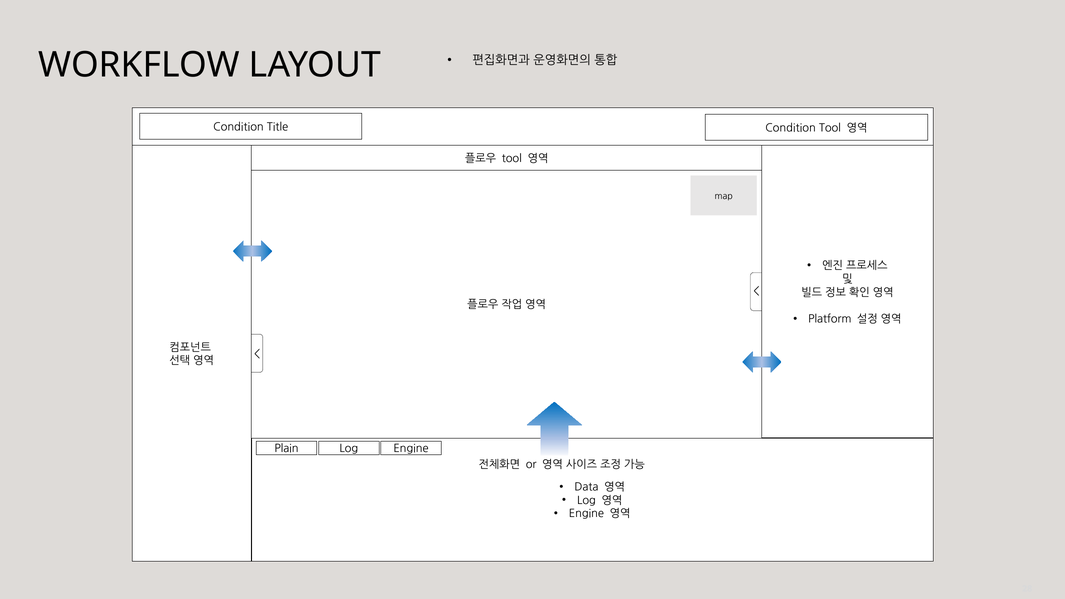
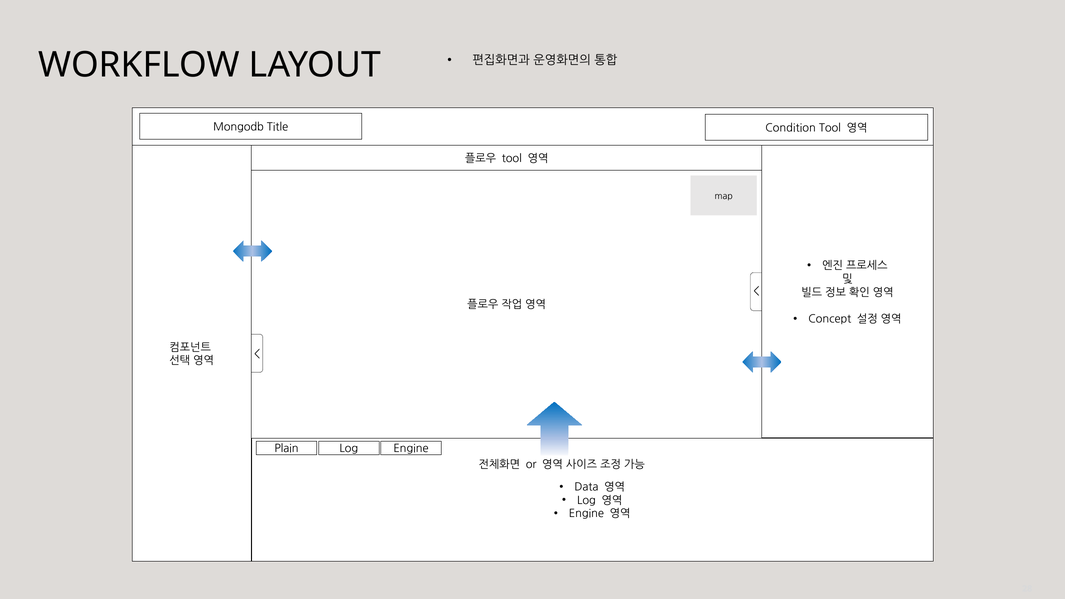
Condition: Condition -> Mongodb (238, 127)
Platform: Platform -> Concept (830, 319)
